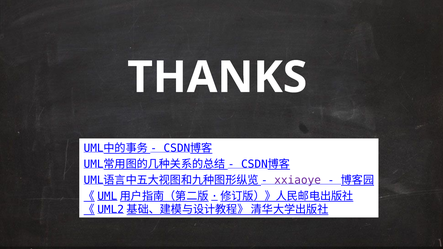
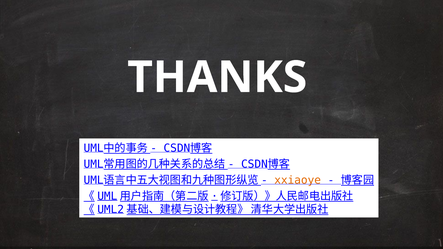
xxiaoye colour: purple -> orange (298, 180)
